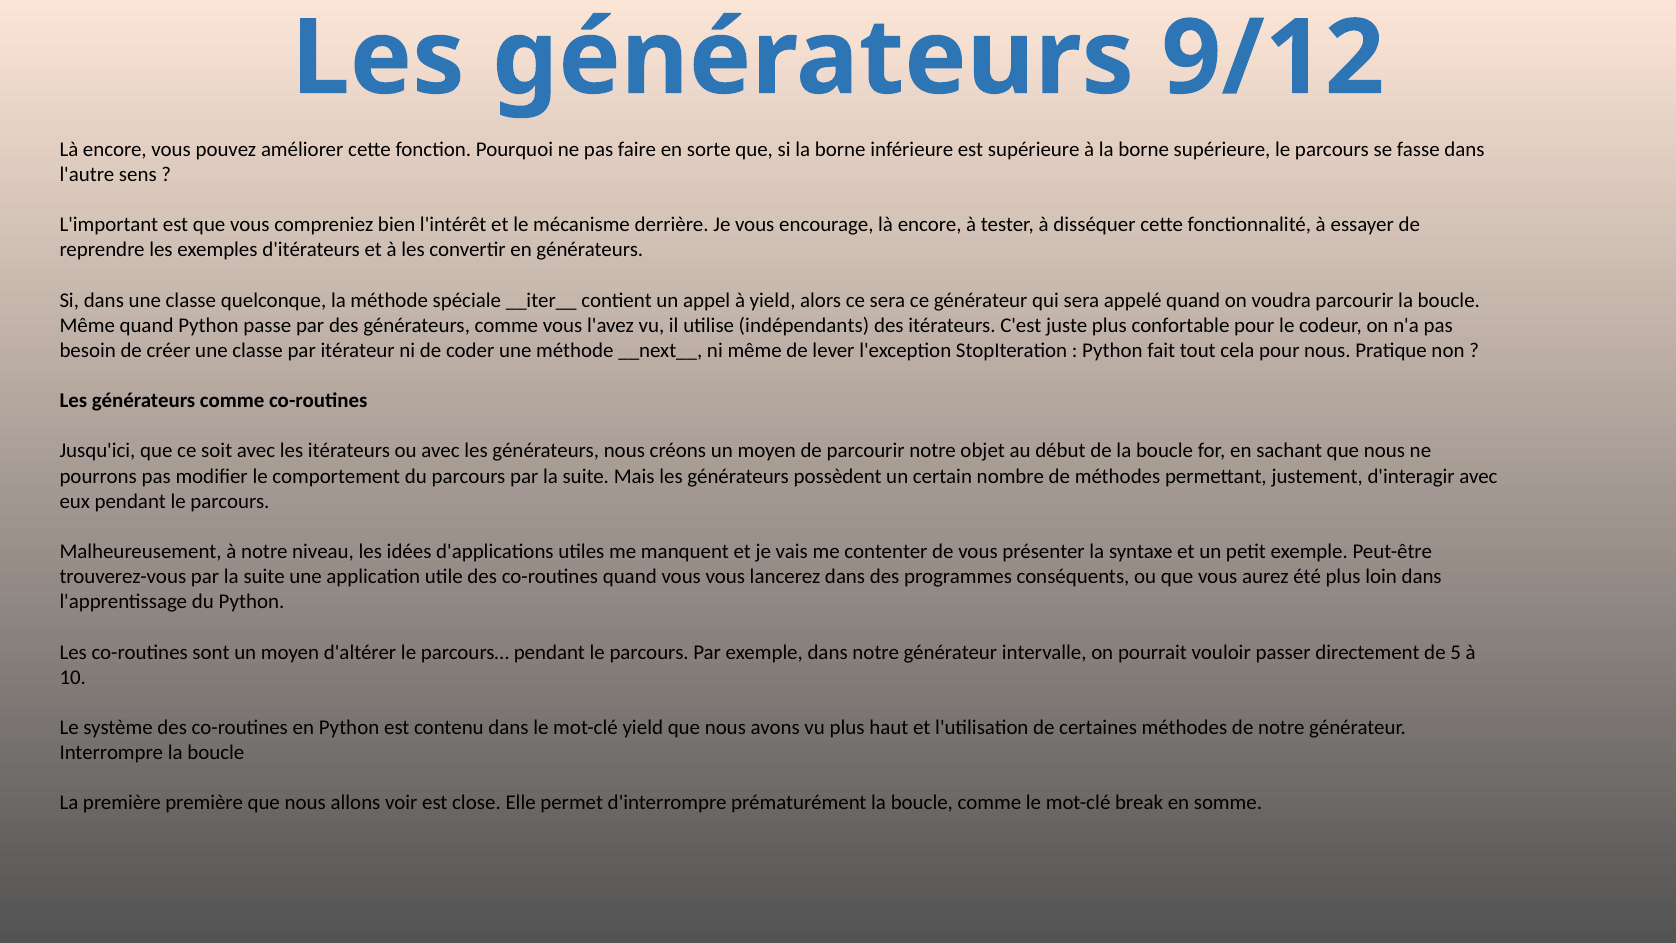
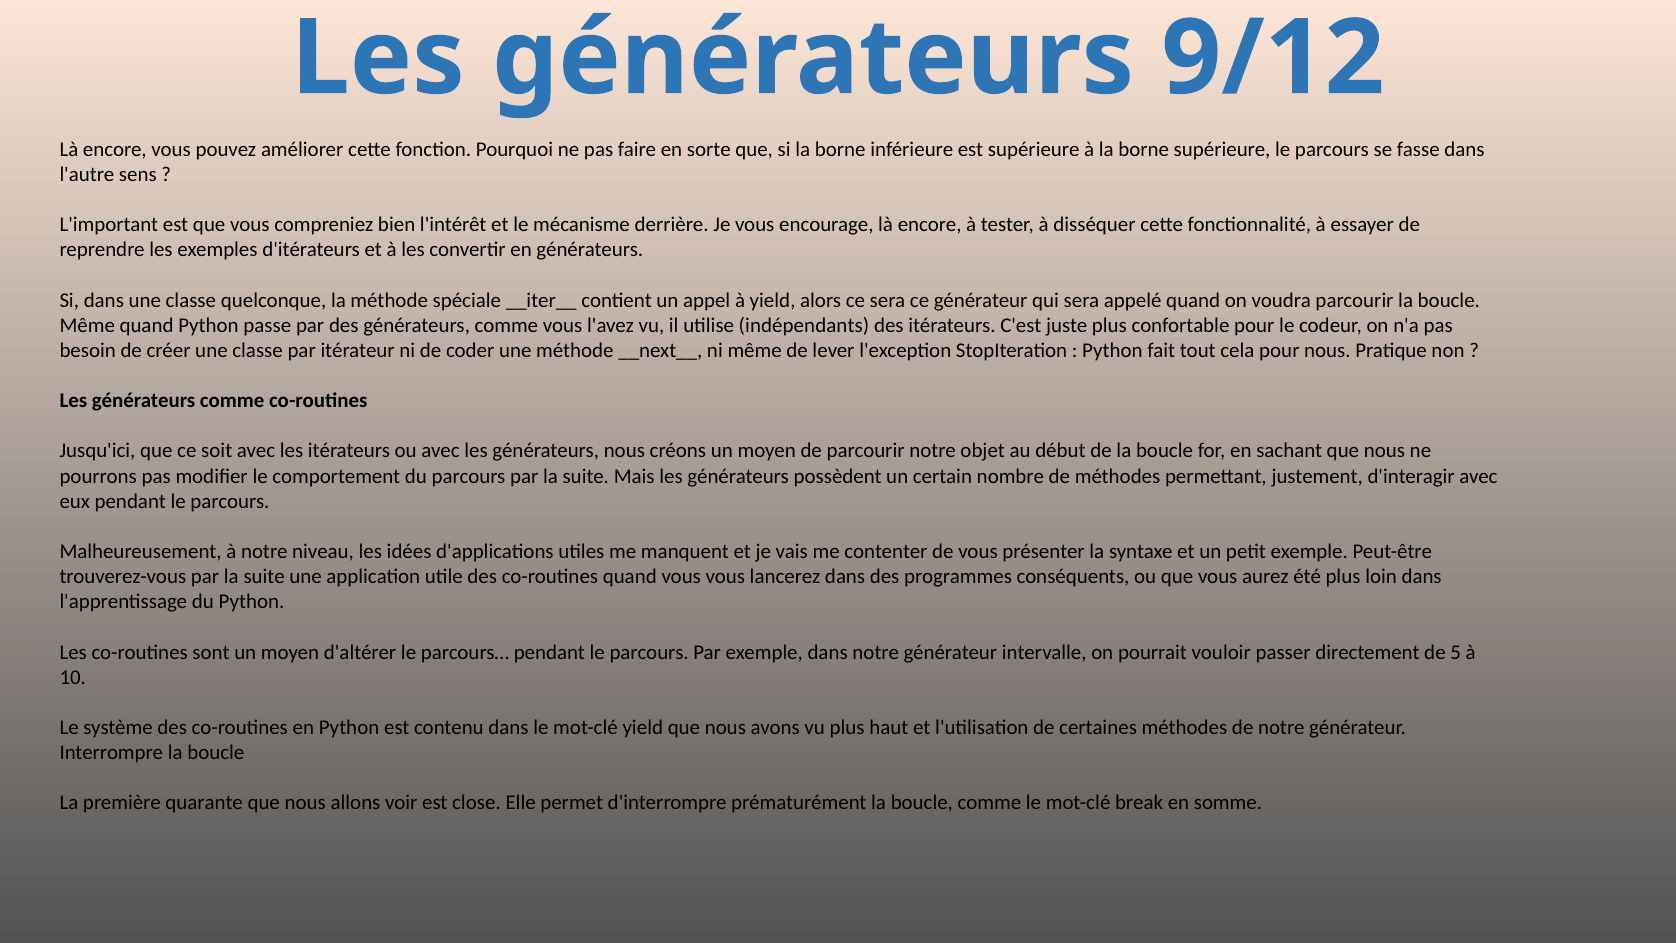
première première: première -> quarante (204, 803)
